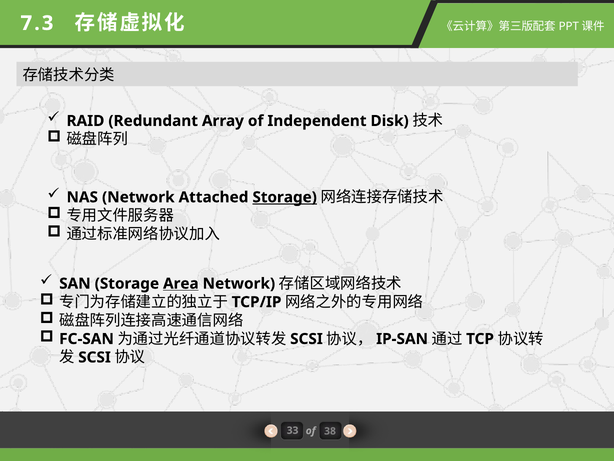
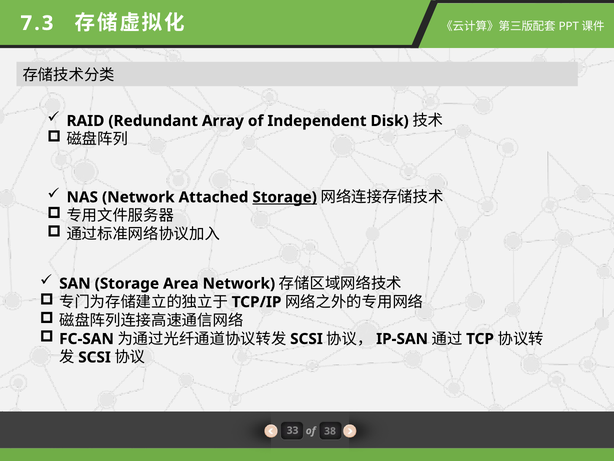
Area underline: present -> none (181, 283)
